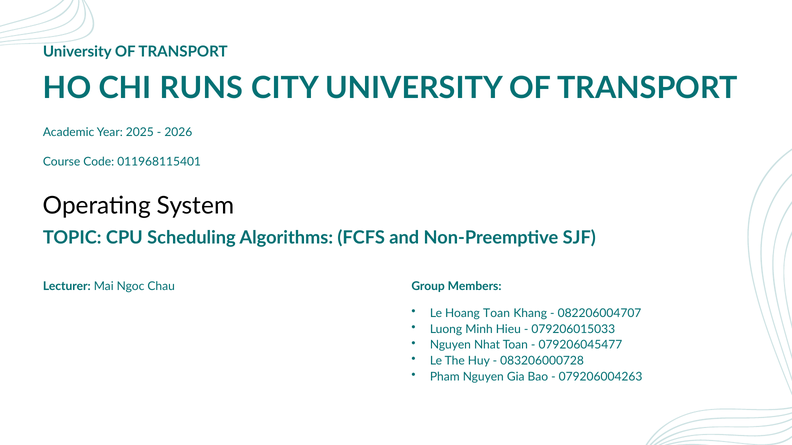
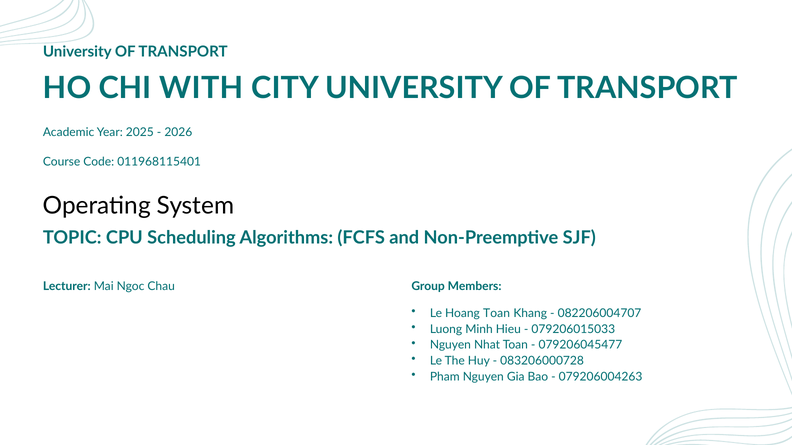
RUNS: RUNS -> WITH (201, 88)
